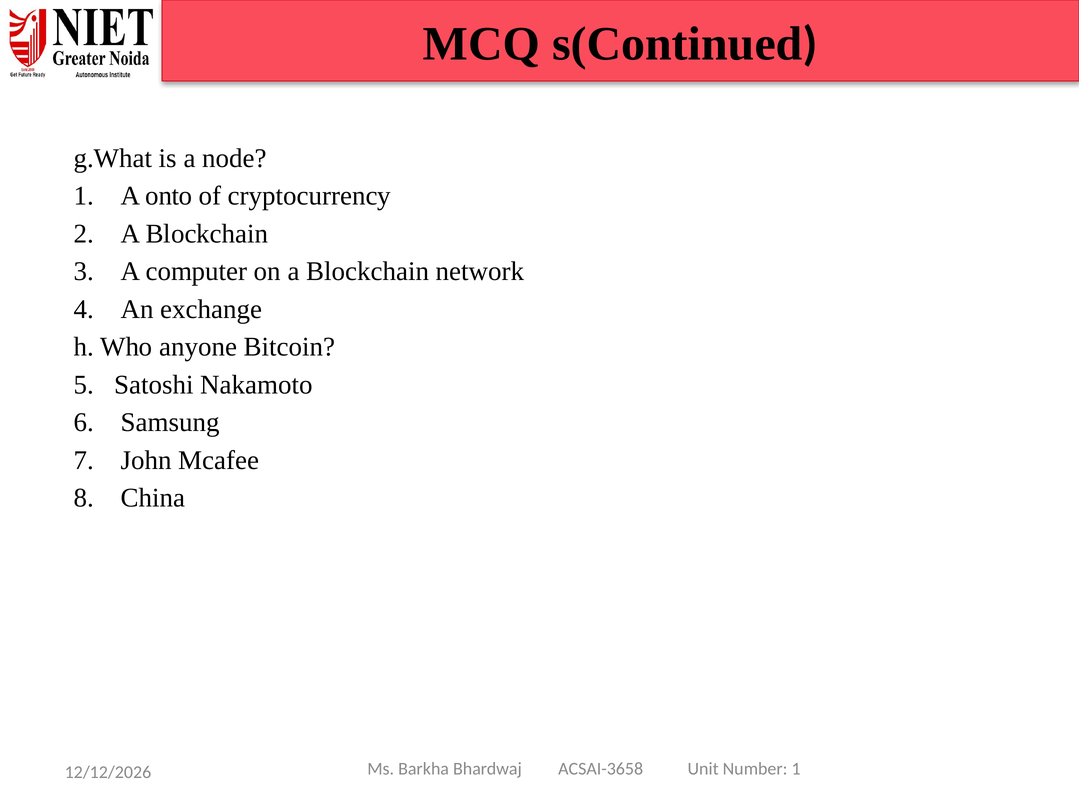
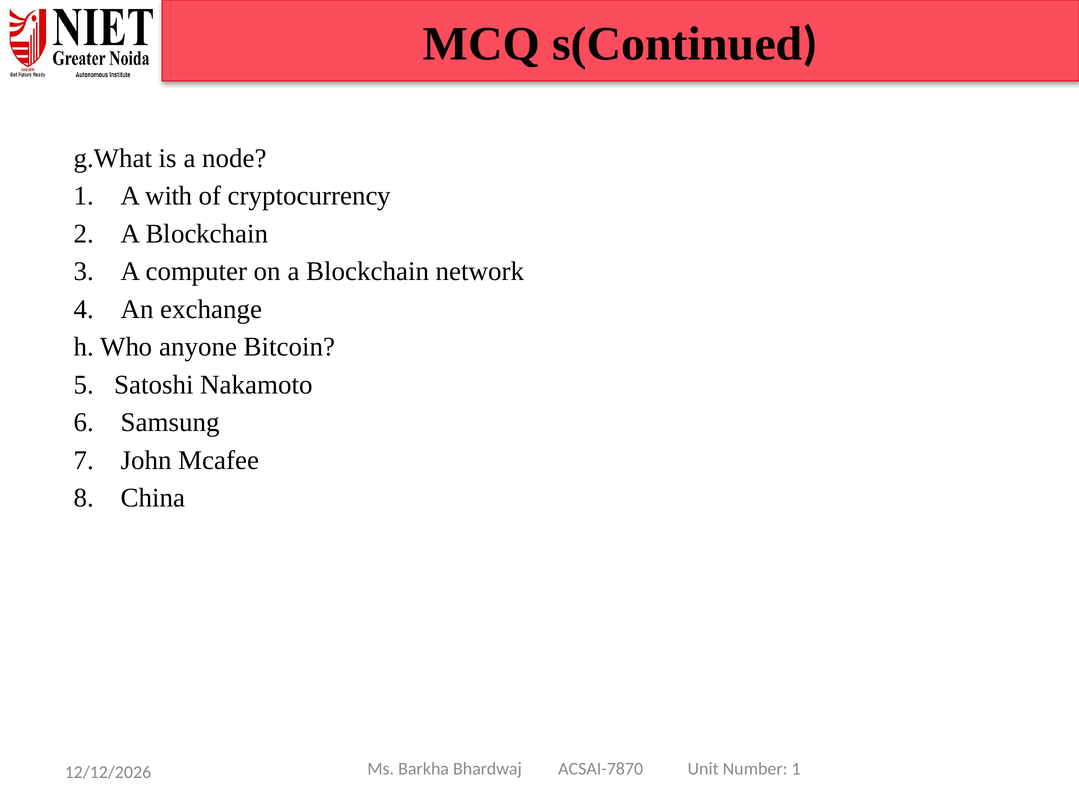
onto: onto -> with (169, 196)
ACSAI-3658: ACSAI-3658 -> ACSAI-7870 (601, 769)
